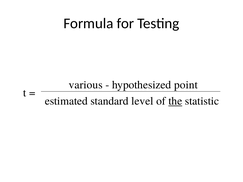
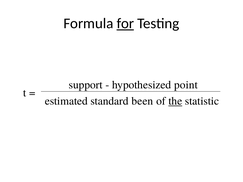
for underline: none -> present (125, 24)
various: various -> support (86, 85)
level: level -> been (142, 101)
